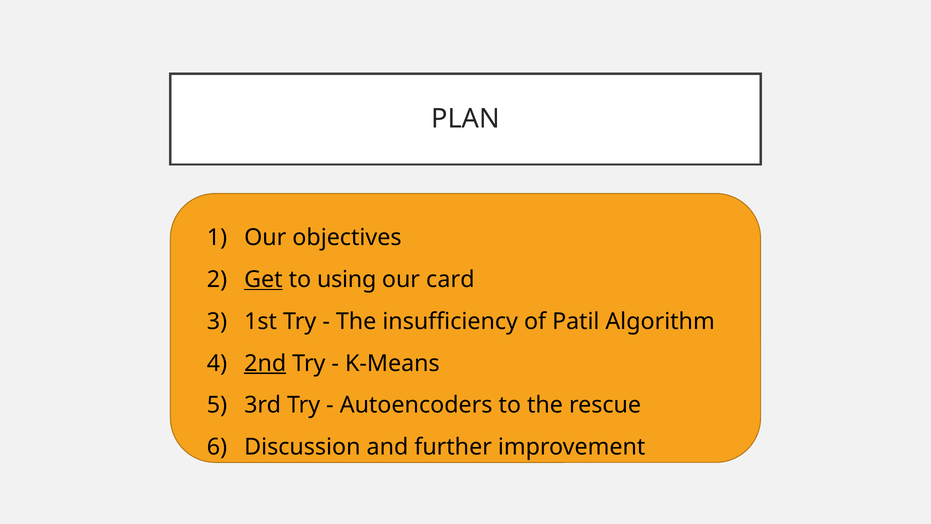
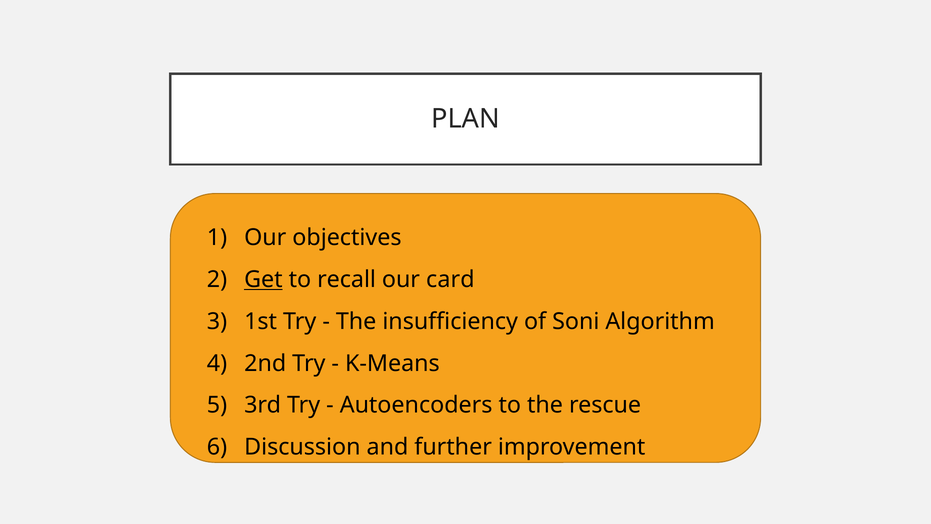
using: using -> recall (347, 279)
Patil: Patil -> Soni (576, 321)
2nd underline: present -> none (265, 363)
